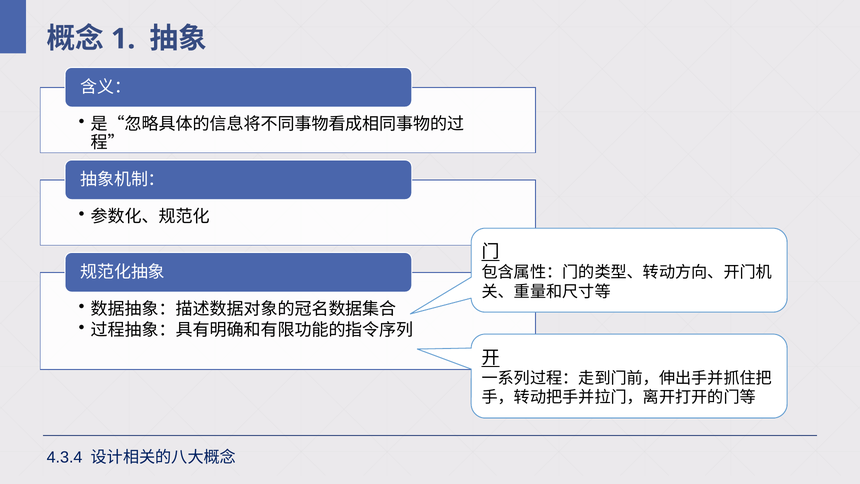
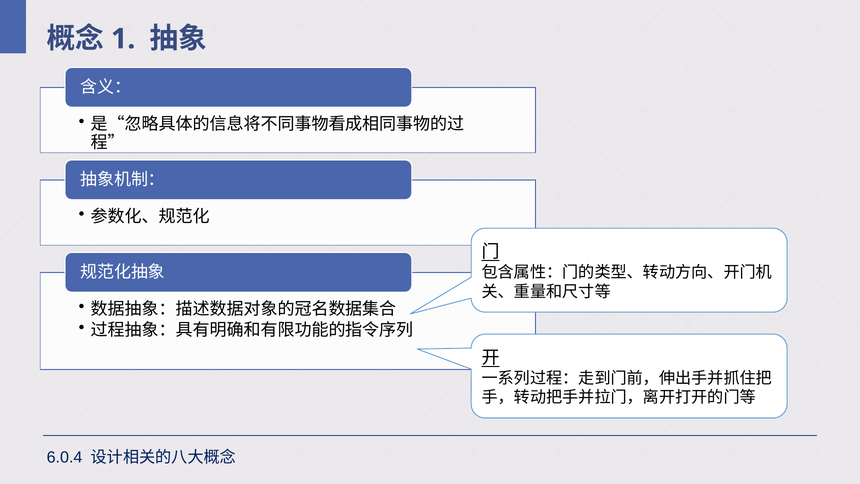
4.3.4: 4.3.4 -> 6.0.4 (65, 457)
